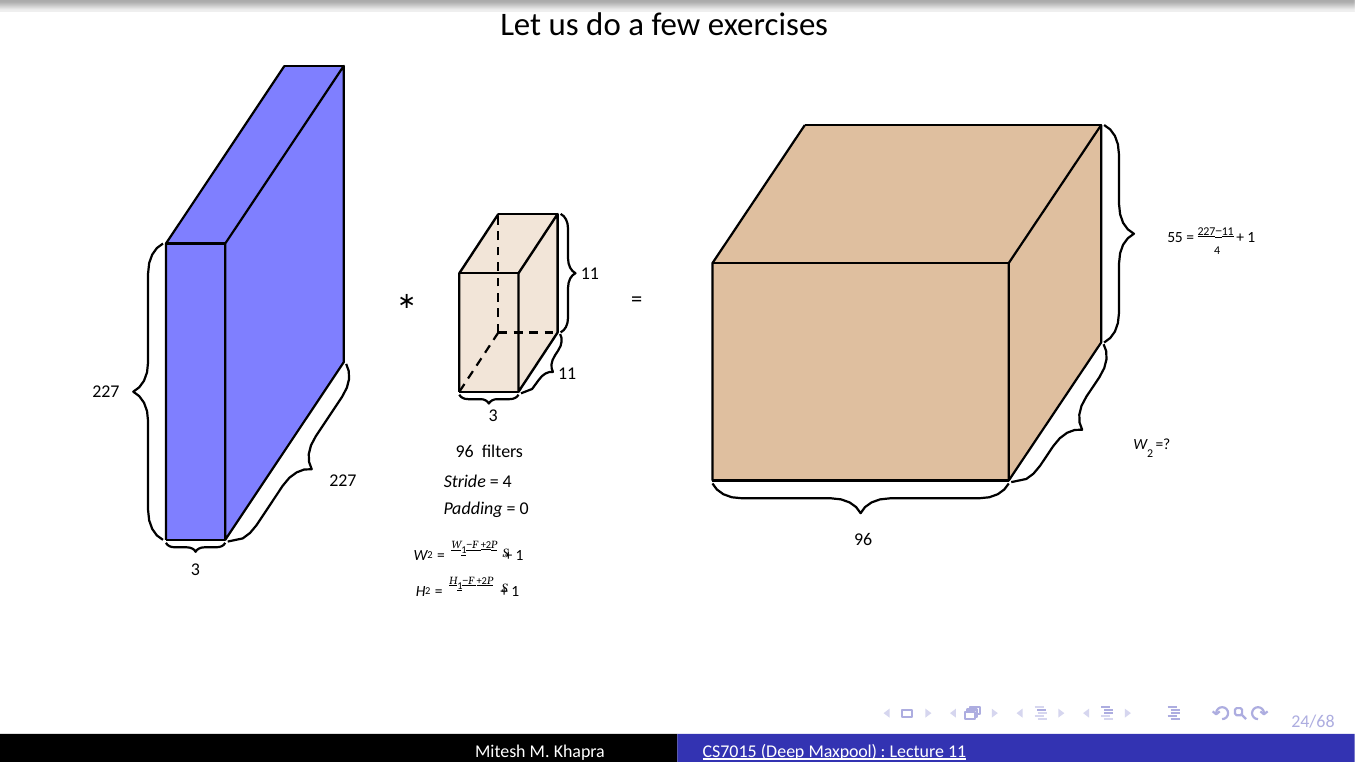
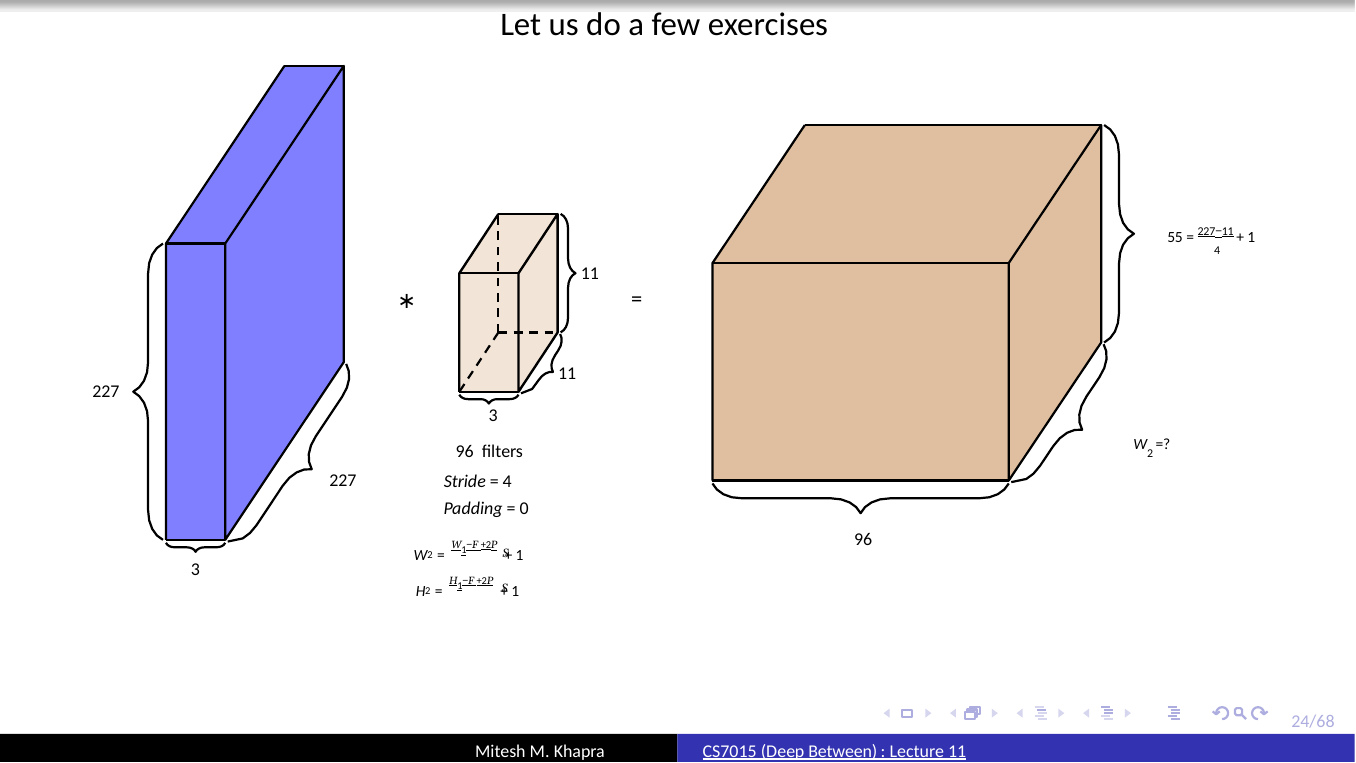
Maxpool: Maxpool -> Between (843, 751)
